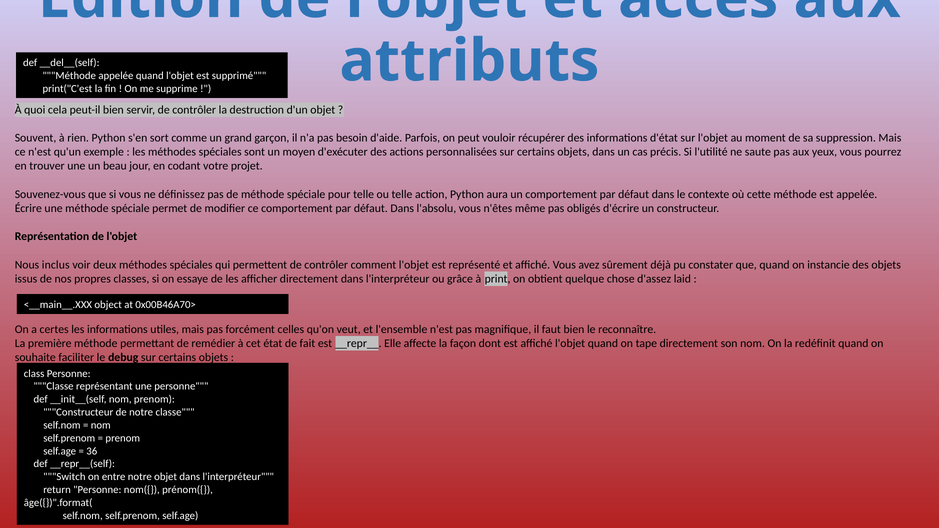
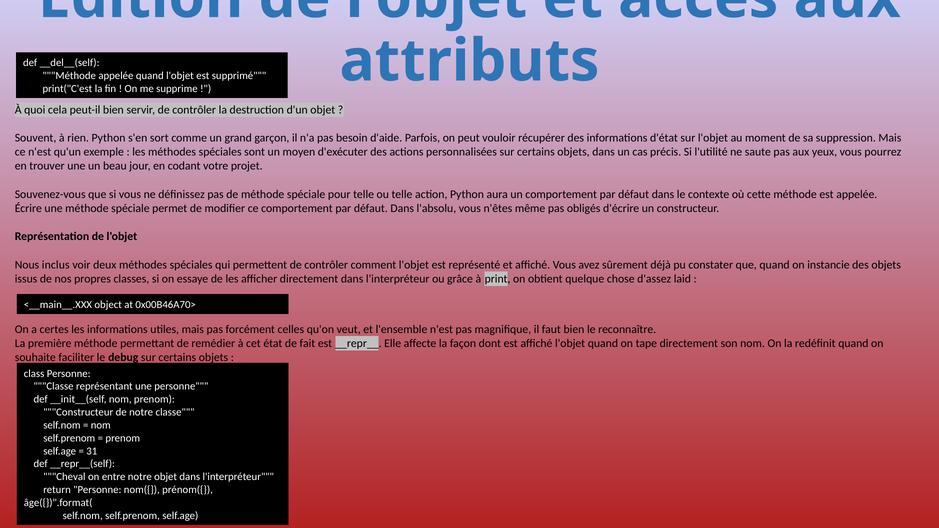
36: 36 -> 31 (92, 451)
Switch: Switch -> Cheval (64, 477)
